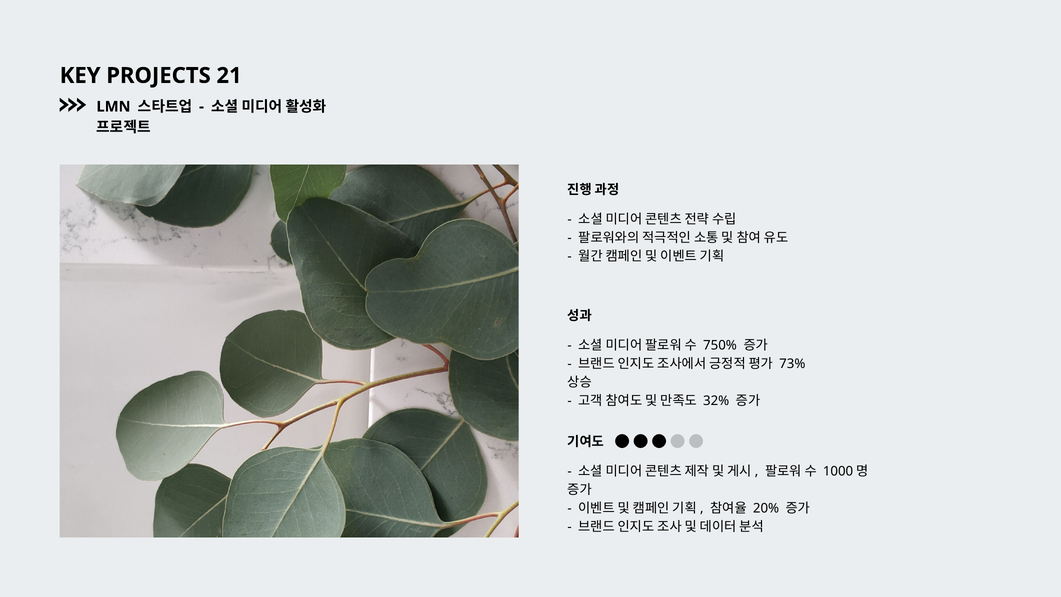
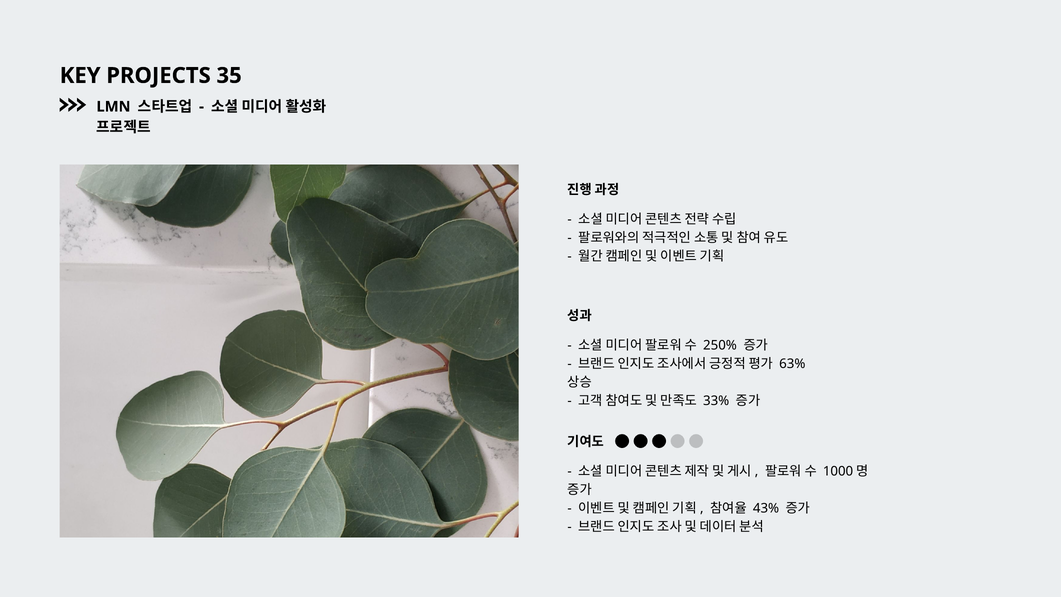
21: 21 -> 35 (229, 76)
750%: 750% -> 250% (720, 345)
73%: 73% -> 63% (792, 364)
32%: 32% -> 33% (716, 401)
20%: 20% -> 43% (766, 508)
